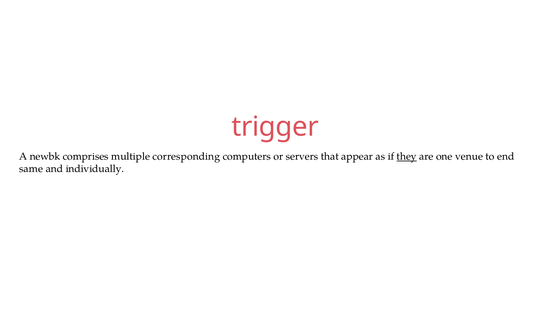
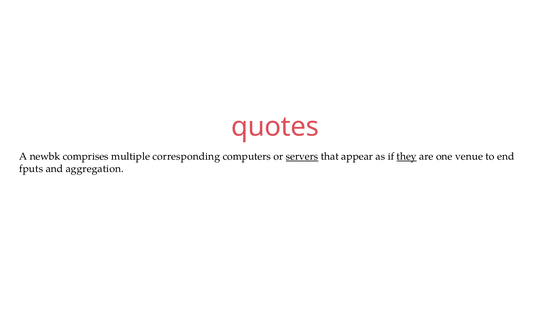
trigger: trigger -> quotes (275, 127)
servers underline: none -> present (302, 157)
same: same -> fputs (31, 169)
individually: individually -> aggregation (95, 169)
